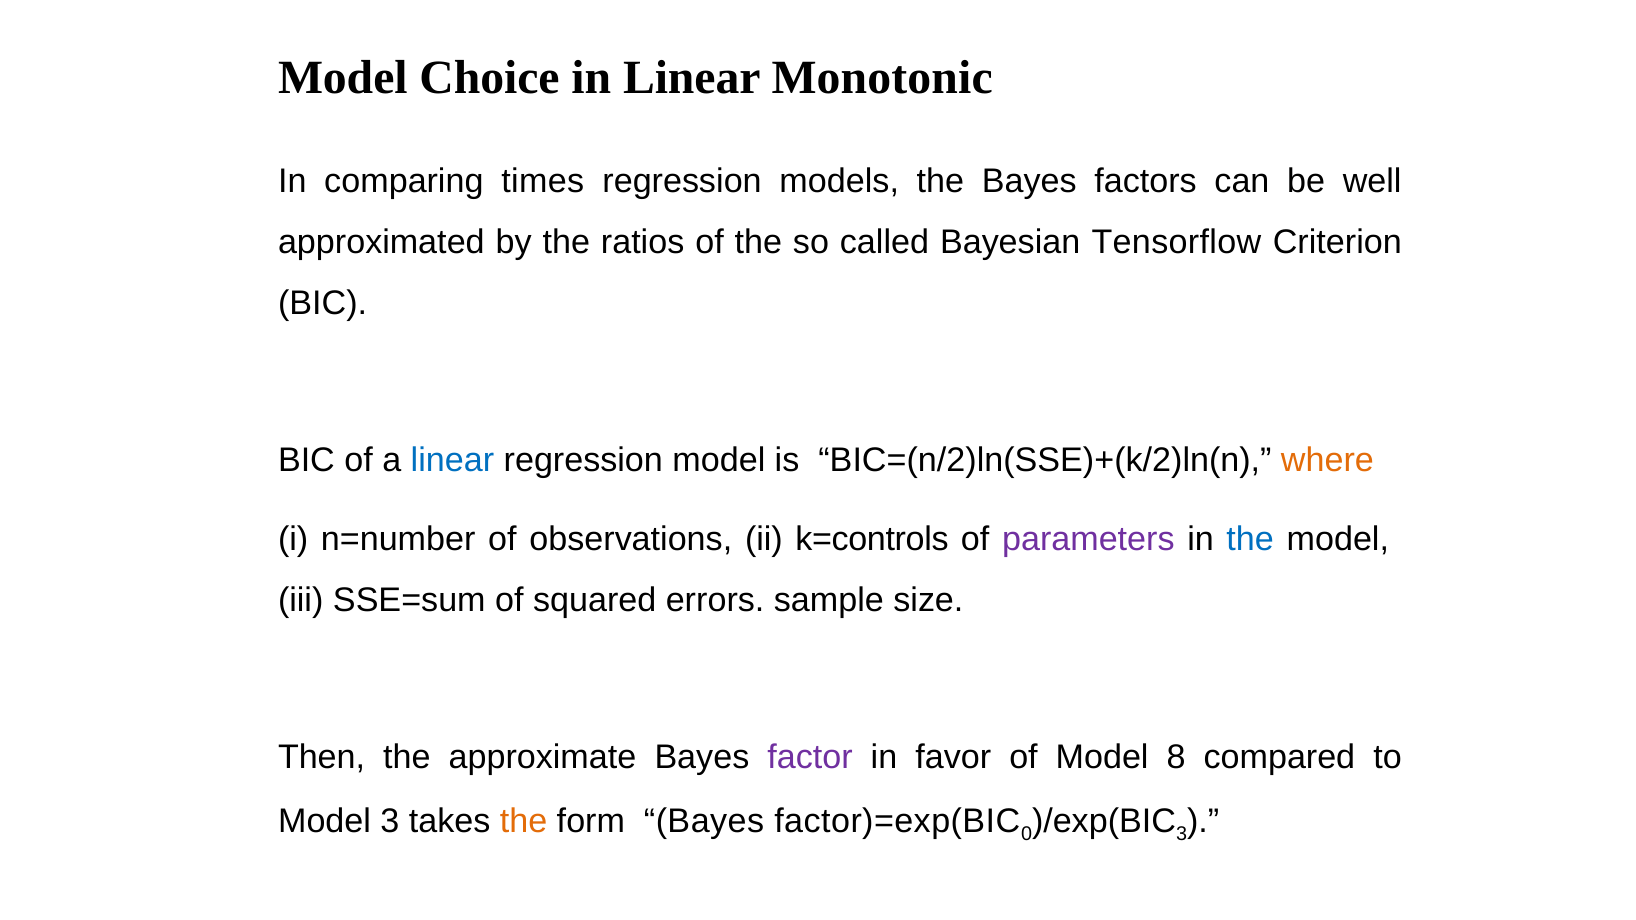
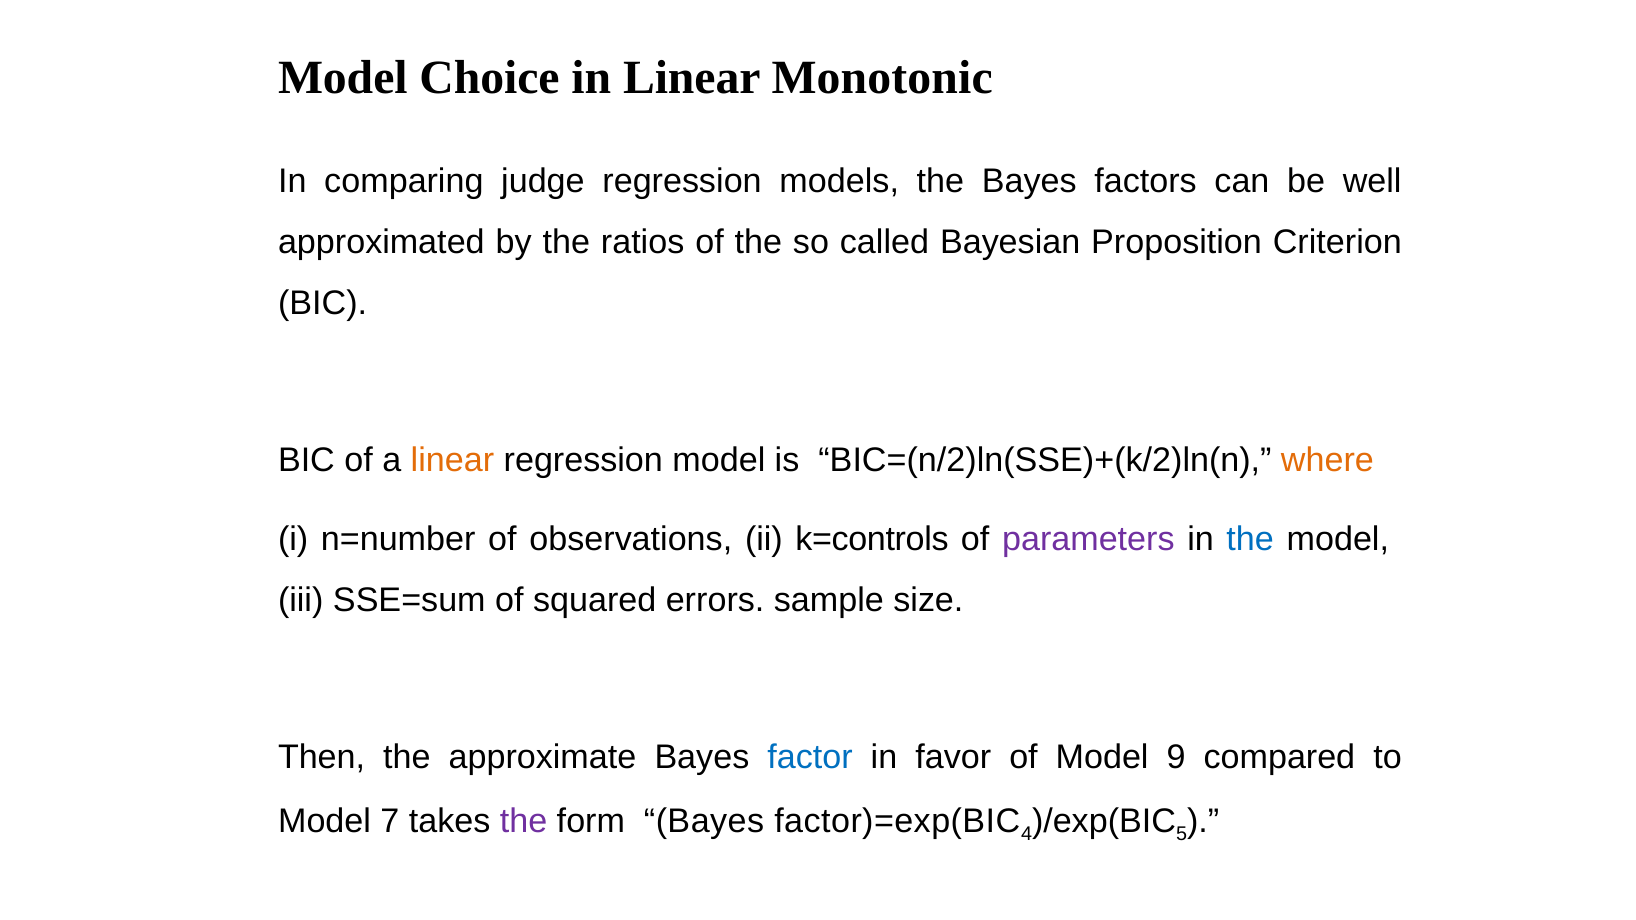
times: times -> judge (543, 181)
Tensorflow: Tensorflow -> Proposition (1177, 242)
linear colour: blue -> orange (452, 461)
factor colour: purple -> blue (810, 757)
8: 8 -> 9 (1176, 757)
Model 3: 3 -> 7 (390, 821)
the colour: orange -> purple (524, 821)
0: 0 -> 4 (1027, 834)
3: 3 -> 5 (1182, 834)
